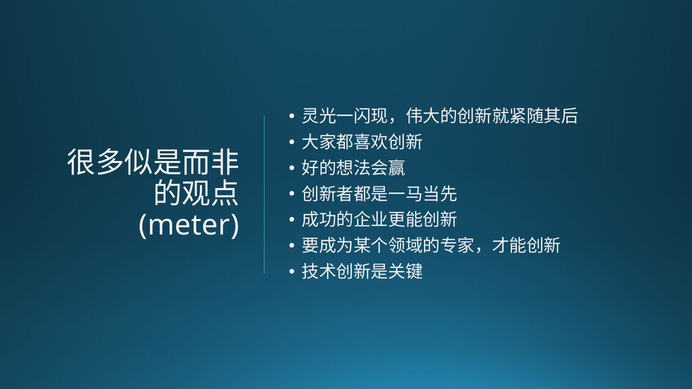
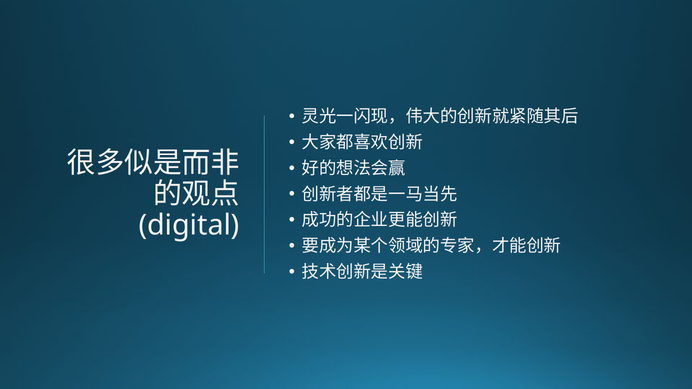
meter: meter -> digital (189, 226)
